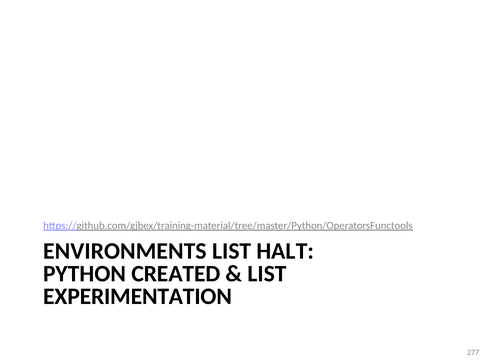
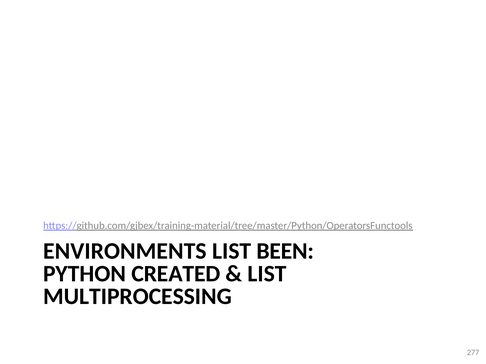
HALT: HALT -> BEEN (285, 252)
EXPERIMENTATION: EXPERIMENTATION -> MULTIPROCESSING (137, 297)
